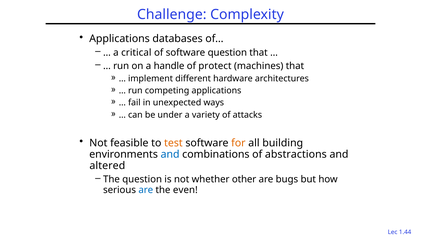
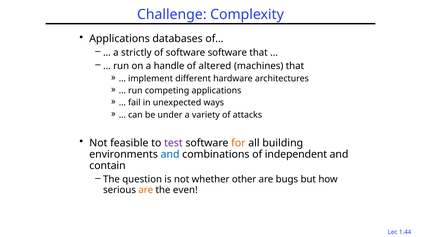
critical: critical -> strictly (136, 53)
software question: question -> software (227, 53)
protect: protect -> altered (215, 66)
test colour: orange -> purple (173, 143)
abstractions: abstractions -> independent (296, 154)
altered: altered -> contain (107, 166)
are colour: blue -> orange (146, 190)
